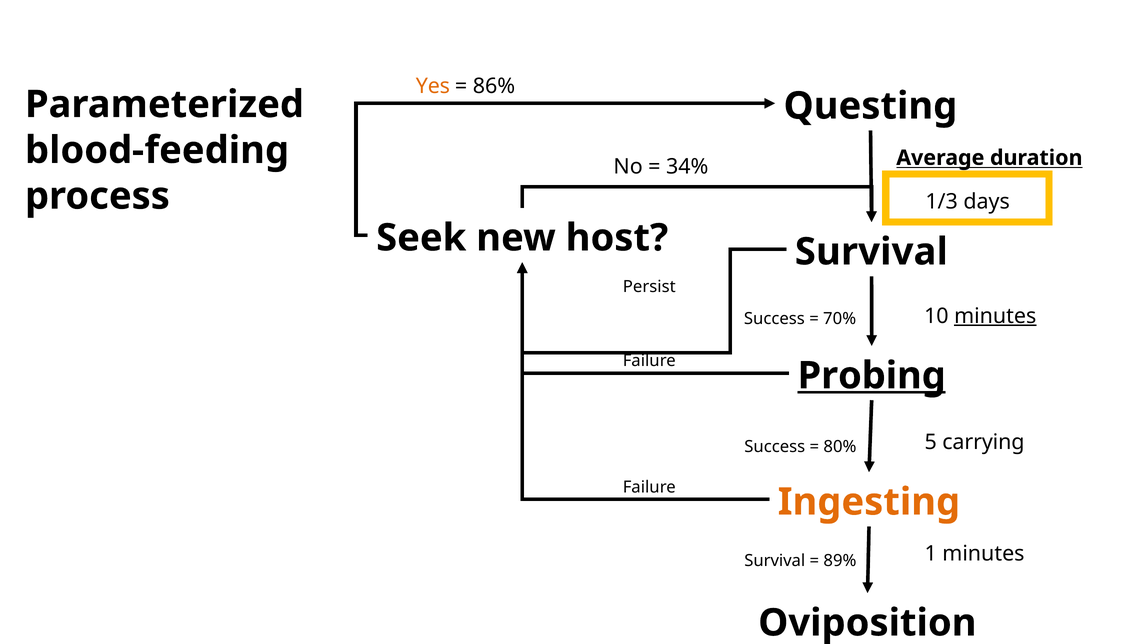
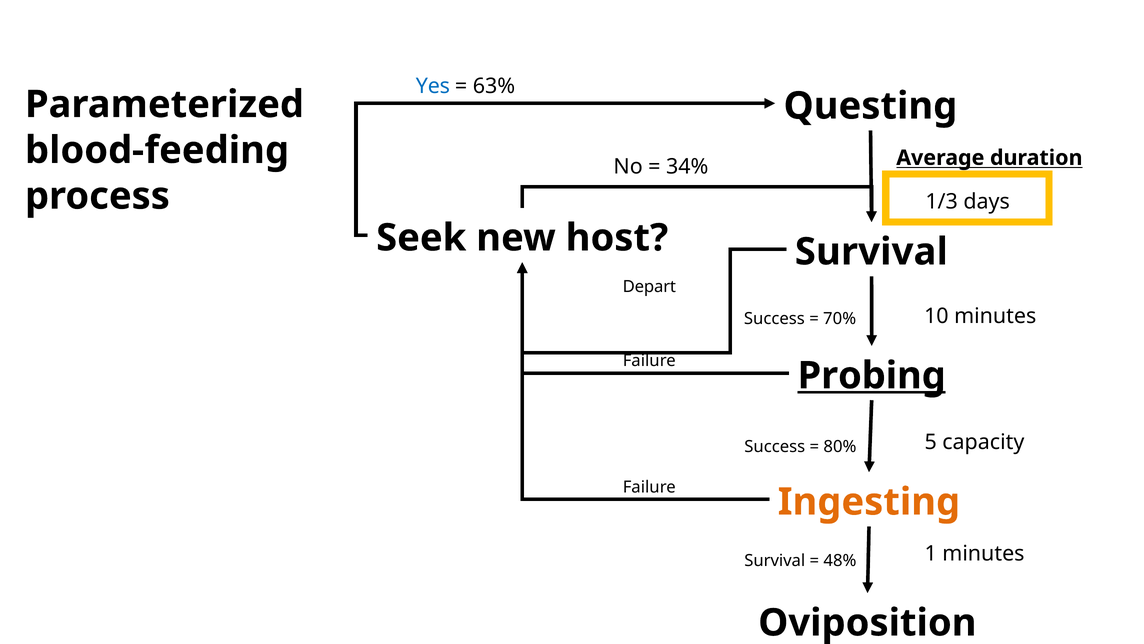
Yes colour: orange -> blue (433, 86)
86%: 86% -> 63% (494, 86)
Persist: Persist -> Depart (649, 287)
minutes underline: present -> none (995, 316)
carrying: carrying -> capacity (983, 442)
89%: 89% -> 48% (840, 560)
